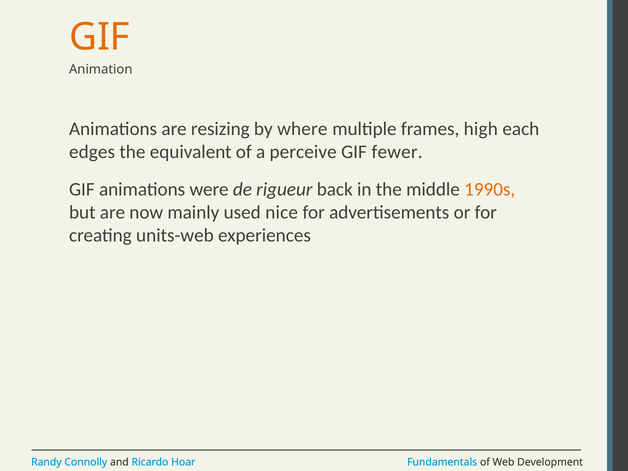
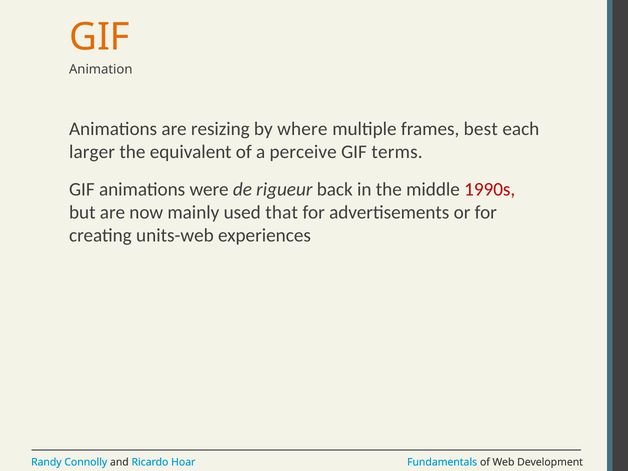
high: high -> best (481, 129)
edges: edges -> larger (92, 152)
fewer: fewer -> terms (397, 152)
1990s colour: orange -> red (490, 189)
nice: nice -> that (282, 212)
